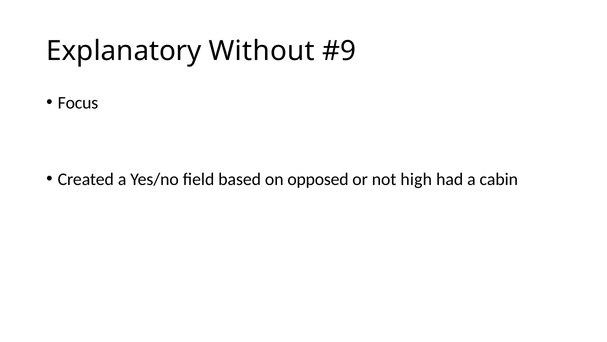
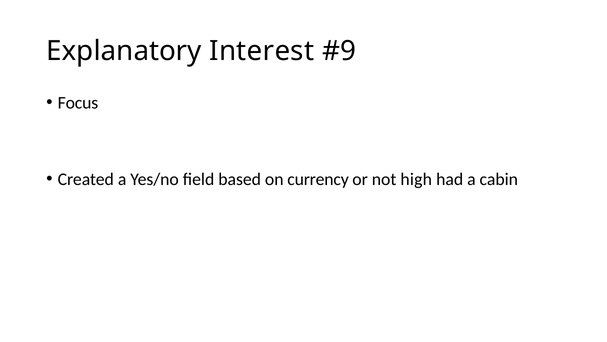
Without: Without -> Interest (262, 51)
opposed: opposed -> currency (318, 179)
